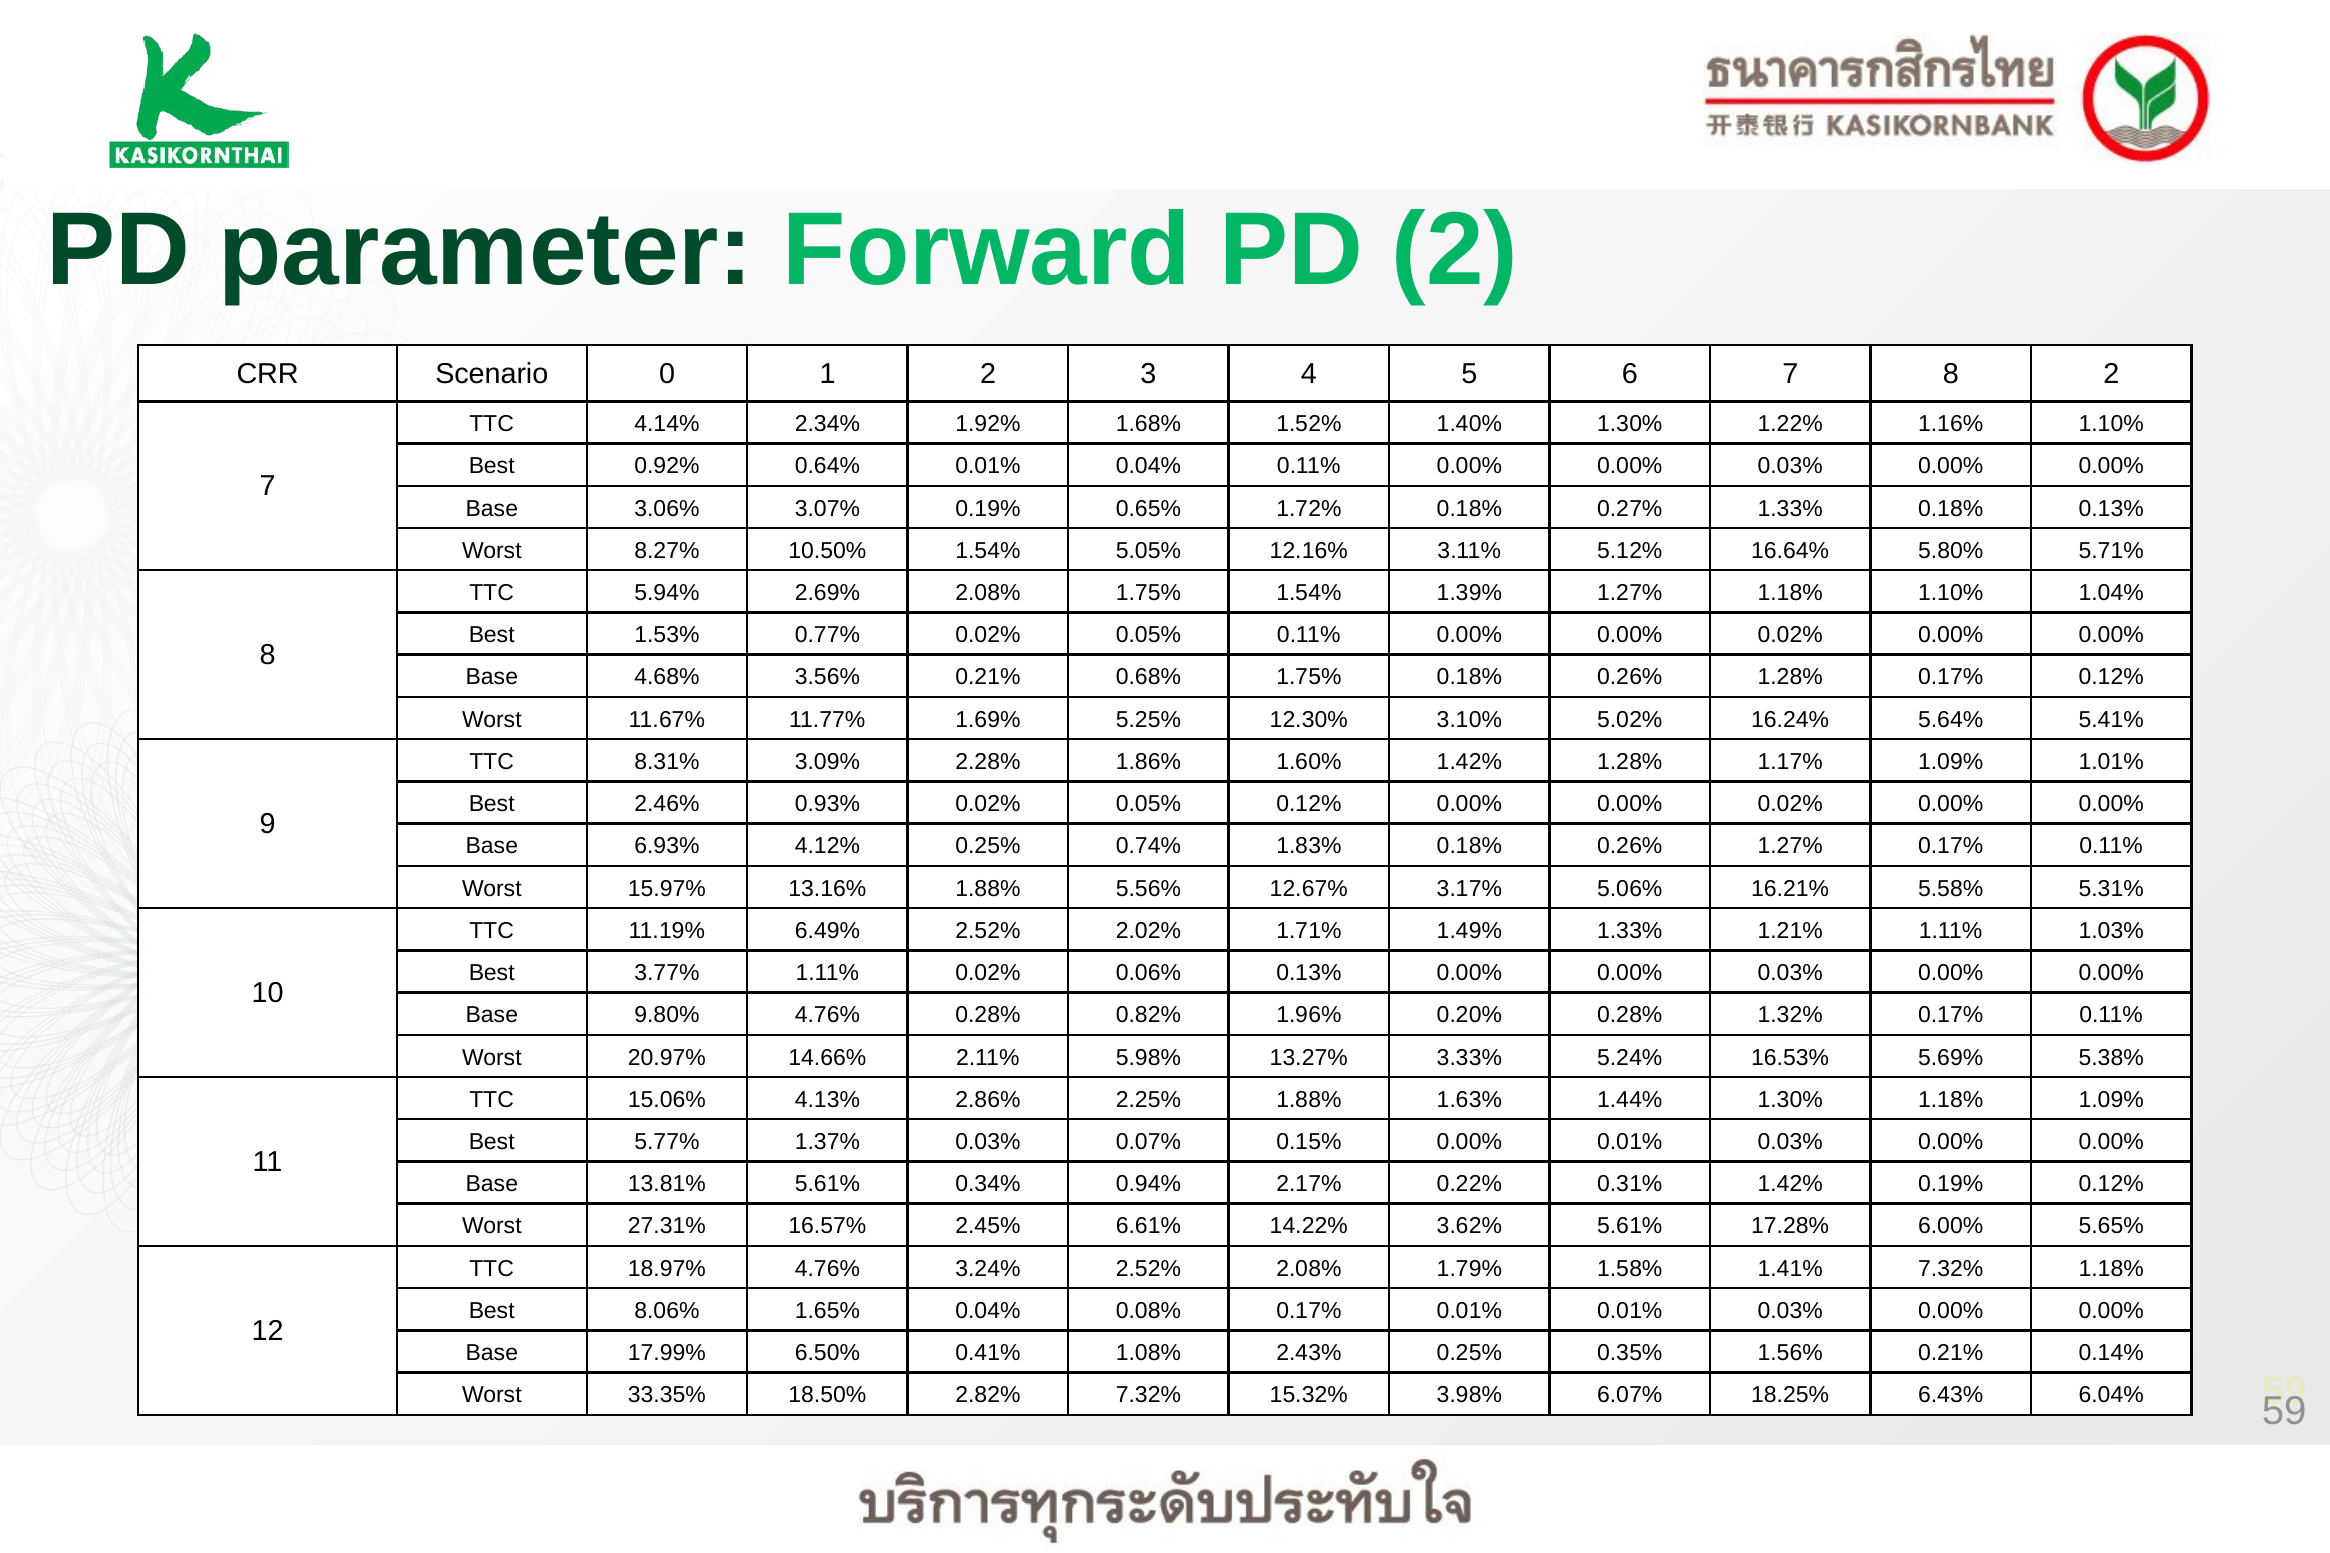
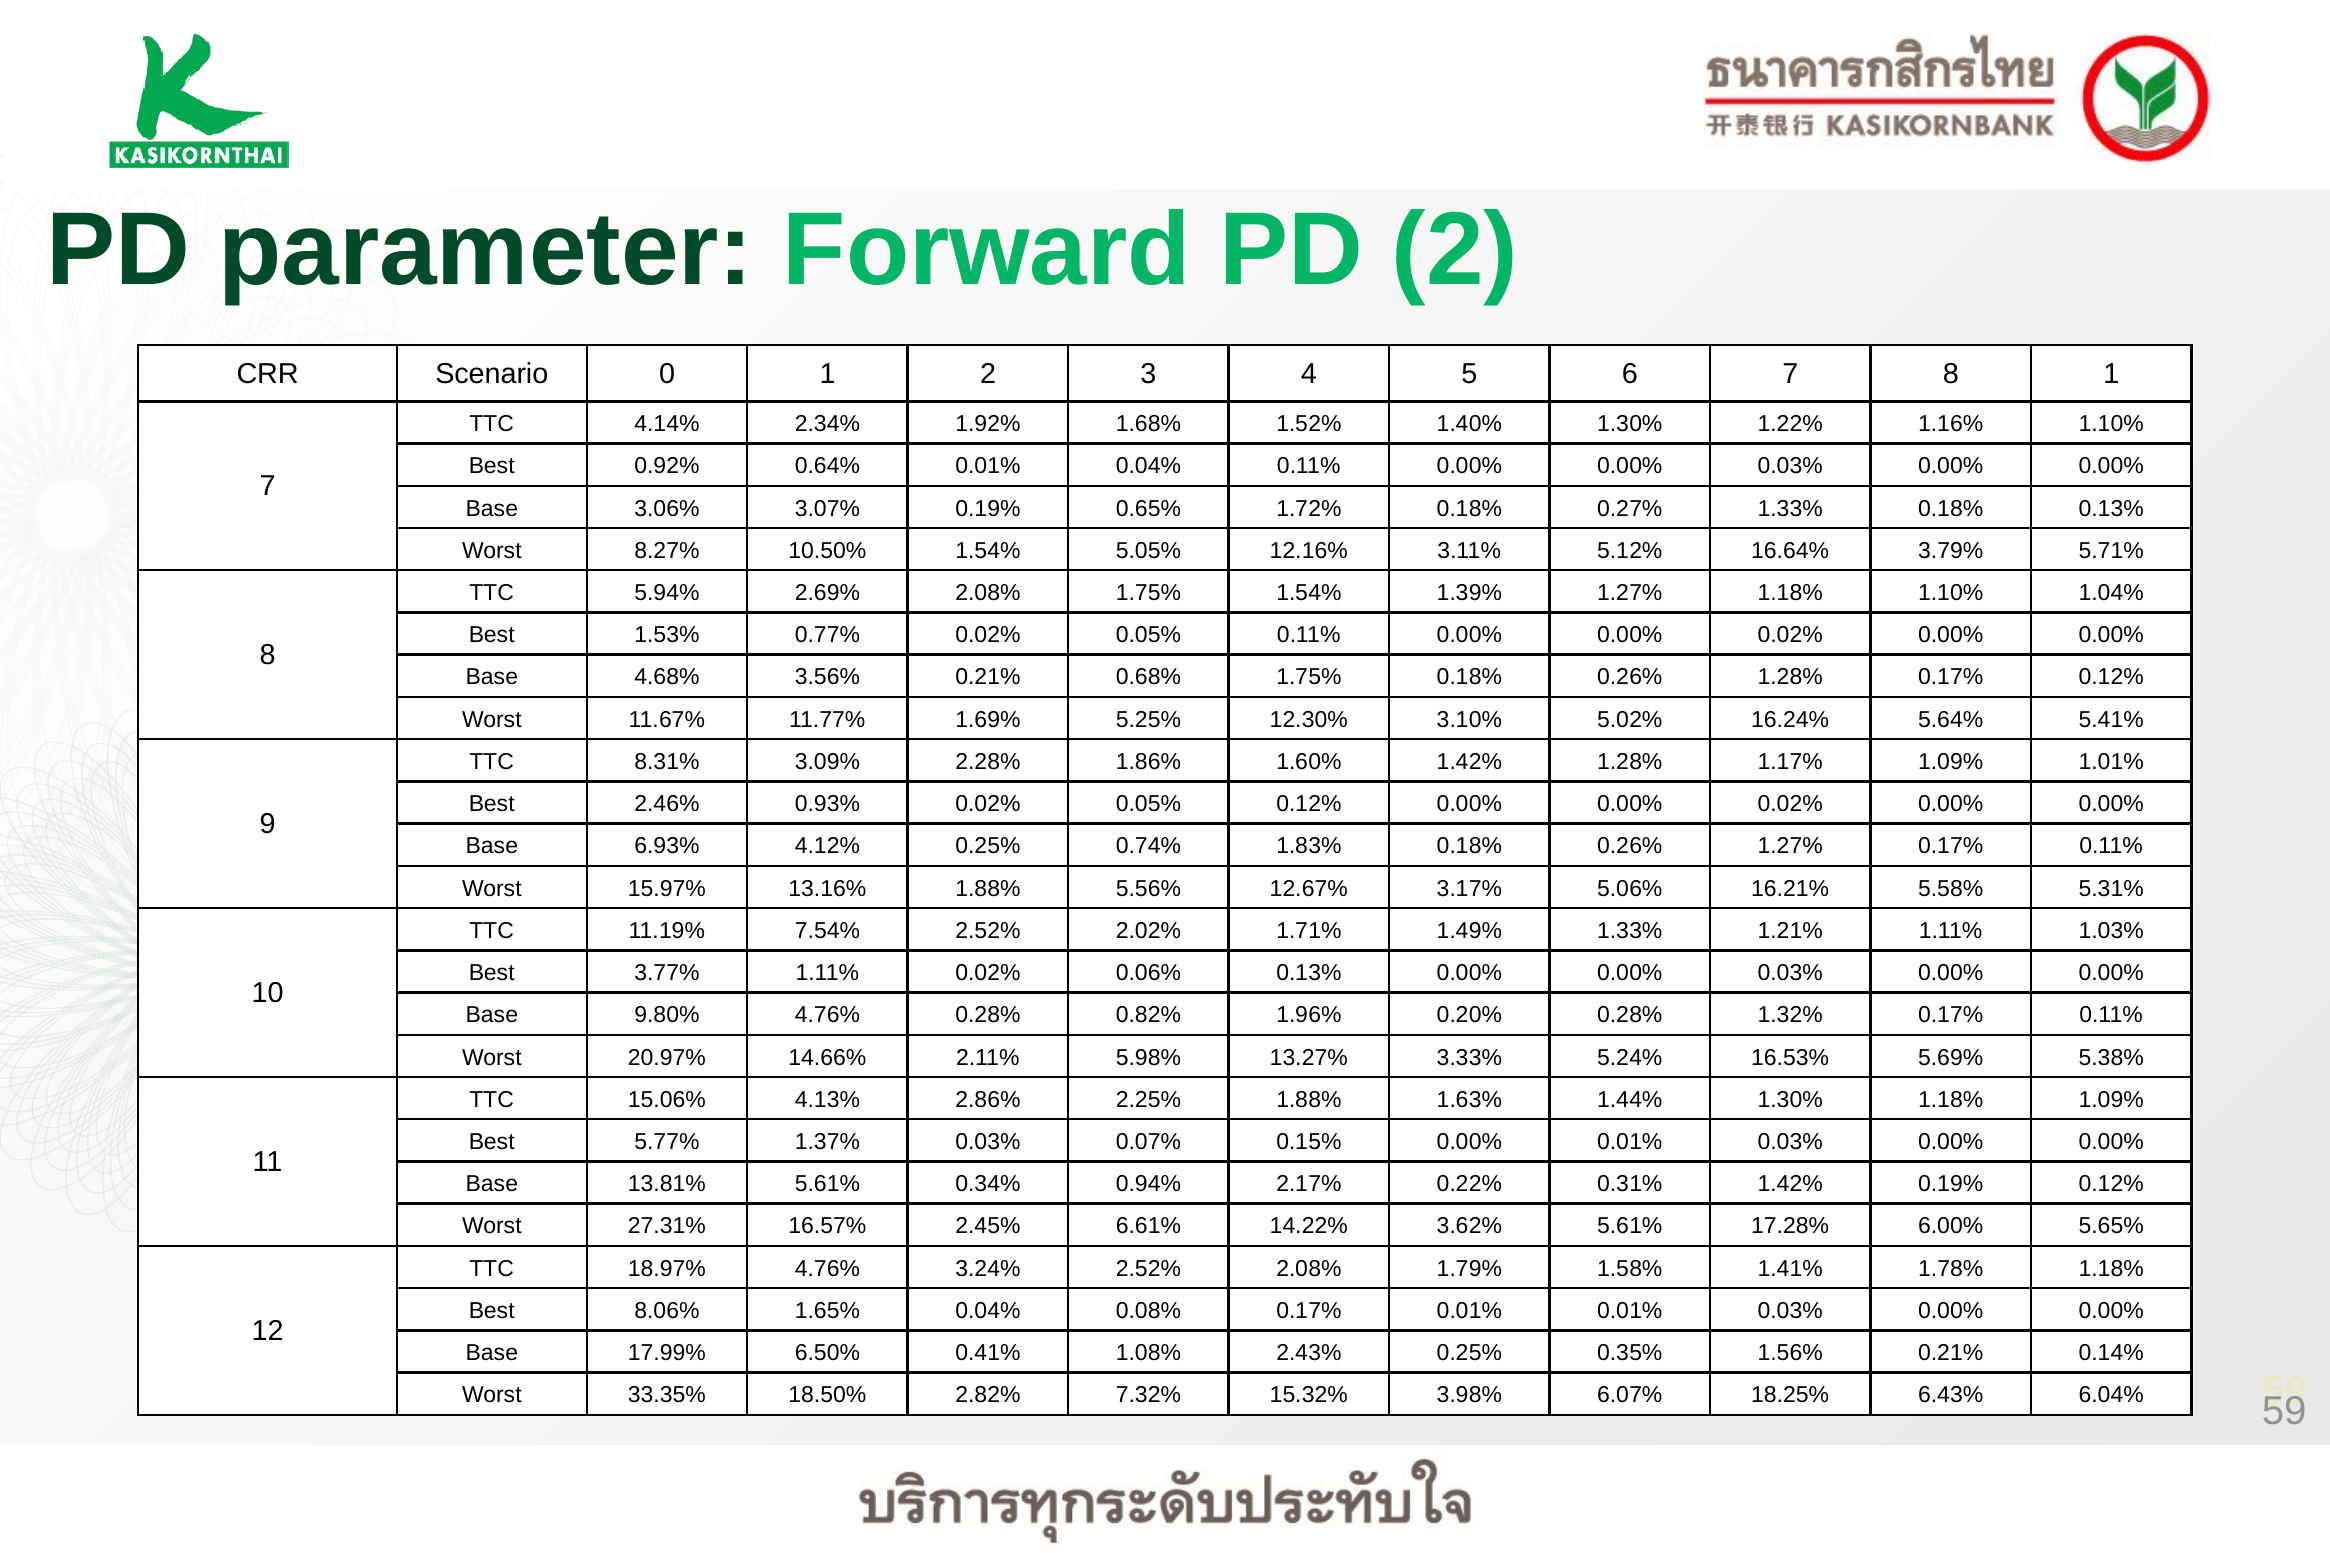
8 2: 2 -> 1 (2111, 374)
5.80%: 5.80% -> 3.79% (1951, 551)
6.49%: 6.49% -> 7.54% (827, 931)
1.41% 7.32%: 7.32% -> 1.78% (1951, 1269)
